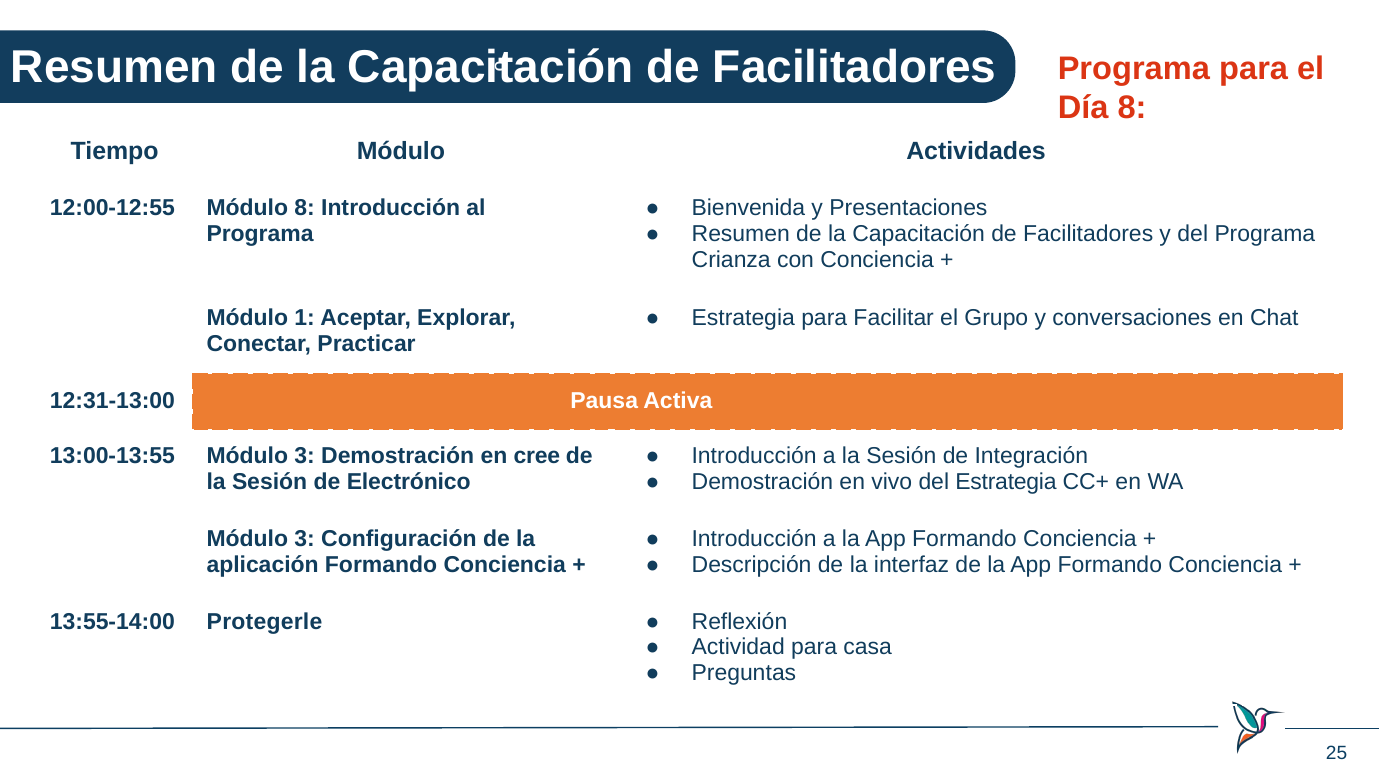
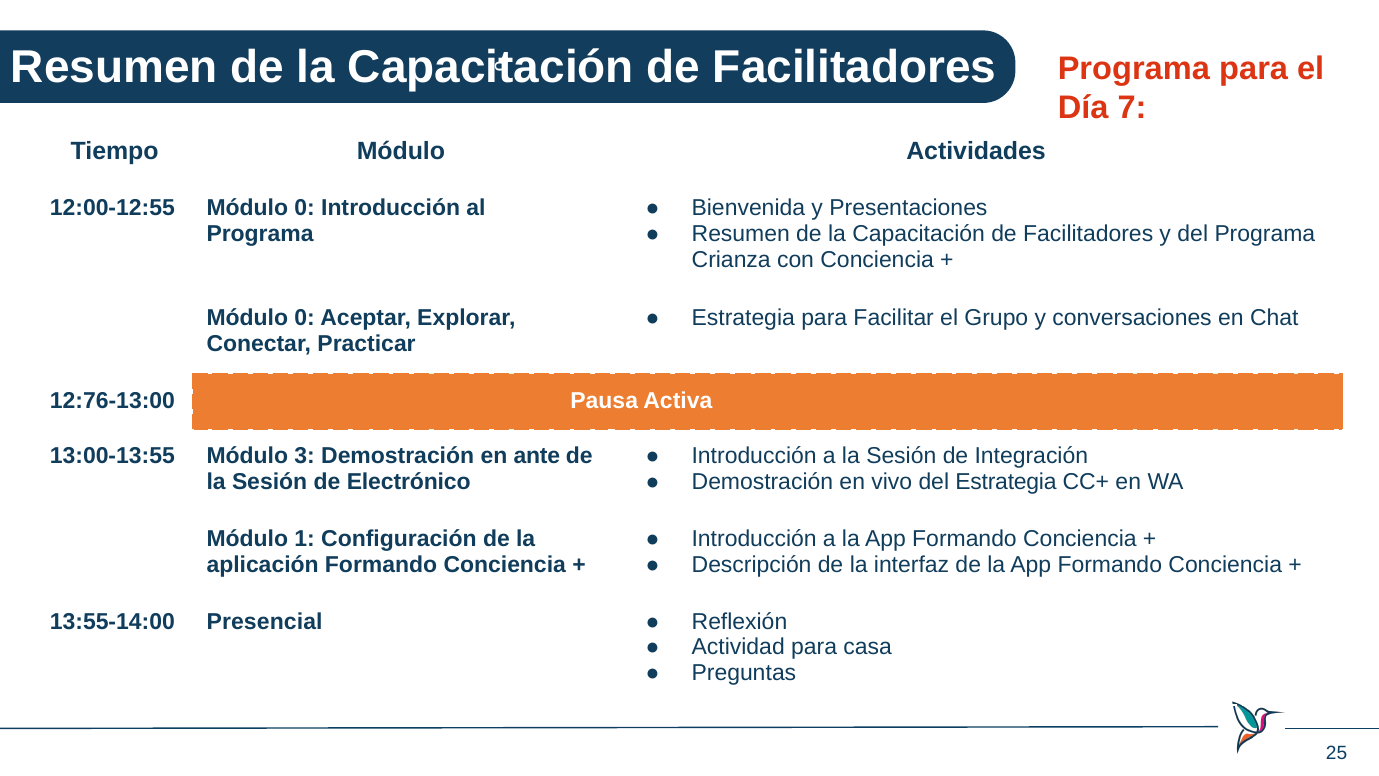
Día 8: 8 -> 7 (1132, 108)
12:00-12:55 Módulo 8: 8 -> 0 (305, 208)
1: 1 -> 0 (305, 318)
12:31-13:00: 12:31-13:00 -> 12:76-13:00 (112, 401)
cree: cree -> ante (537, 456)
3: 3 -> 1 (305, 539)
Protegerle: Protegerle -> Presencial (265, 621)
